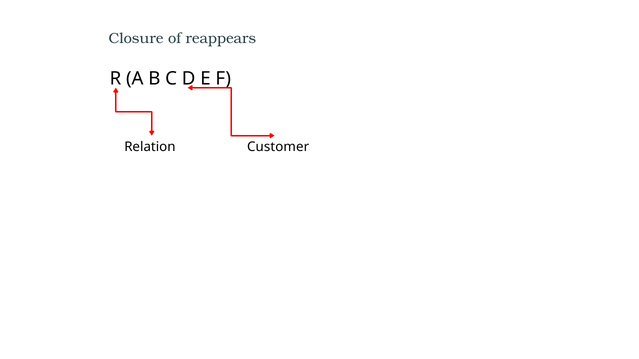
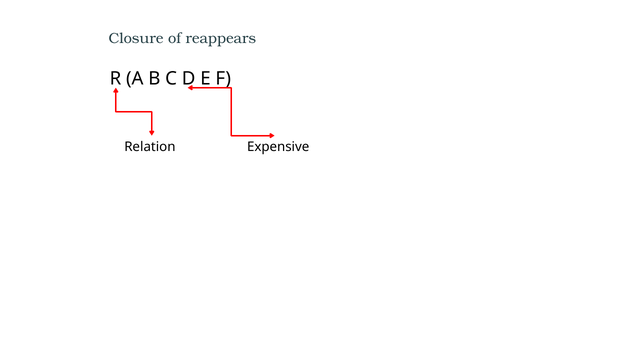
Customer: Customer -> Expensive (278, 147)
